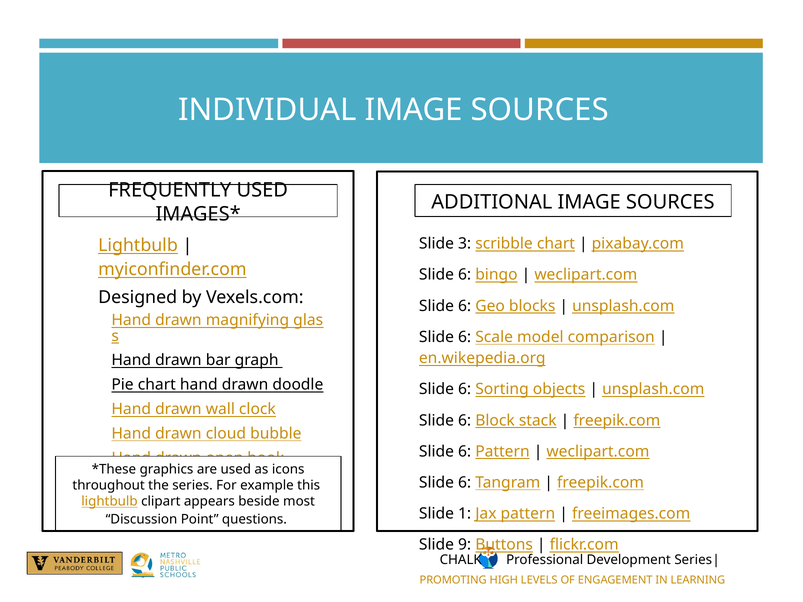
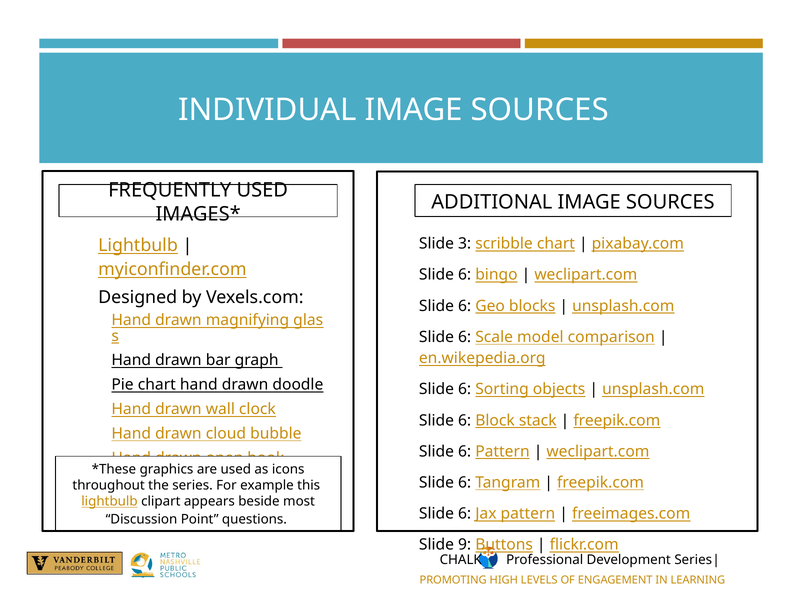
1: 1 -> 6 (465, 514)
